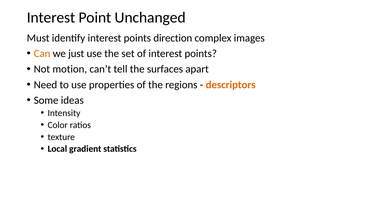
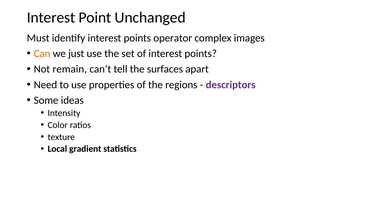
direction: direction -> operator (173, 38)
motion: motion -> remain (70, 69)
descriptors colour: orange -> purple (231, 85)
